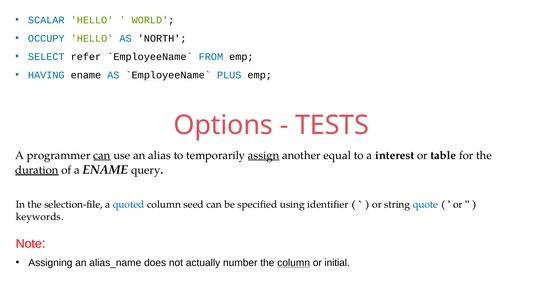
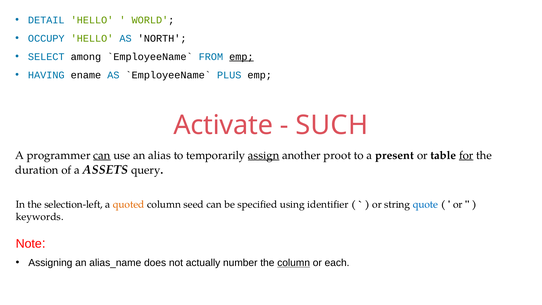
SCALAR: SCALAR -> DETAIL (46, 20)
refer: refer -> among (86, 57)
emp underline: none -> present (241, 57)
Options: Options -> Activate (223, 125)
TESTS: TESTS -> SUCH (332, 125)
equal: equal -> proot (337, 155)
interest: interest -> present (395, 155)
for underline: none -> present (466, 155)
duration underline: present -> none (37, 170)
a ENAME: ENAME -> ASSETS (105, 170)
selection-file: selection-file -> selection-left (74, 204)
quoted colour: blue -> orange (129, 204)
initial: initial -> each (337, 263)
